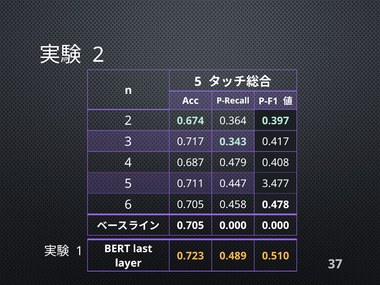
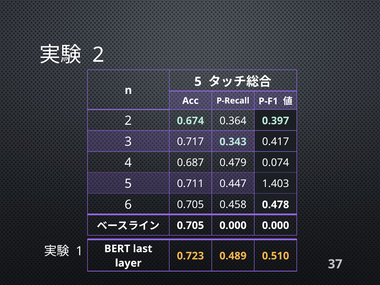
0.408: 0.408 -> 0.074 (276, 163)
3.477: 3.477 -> 1.403 (276, 184)
